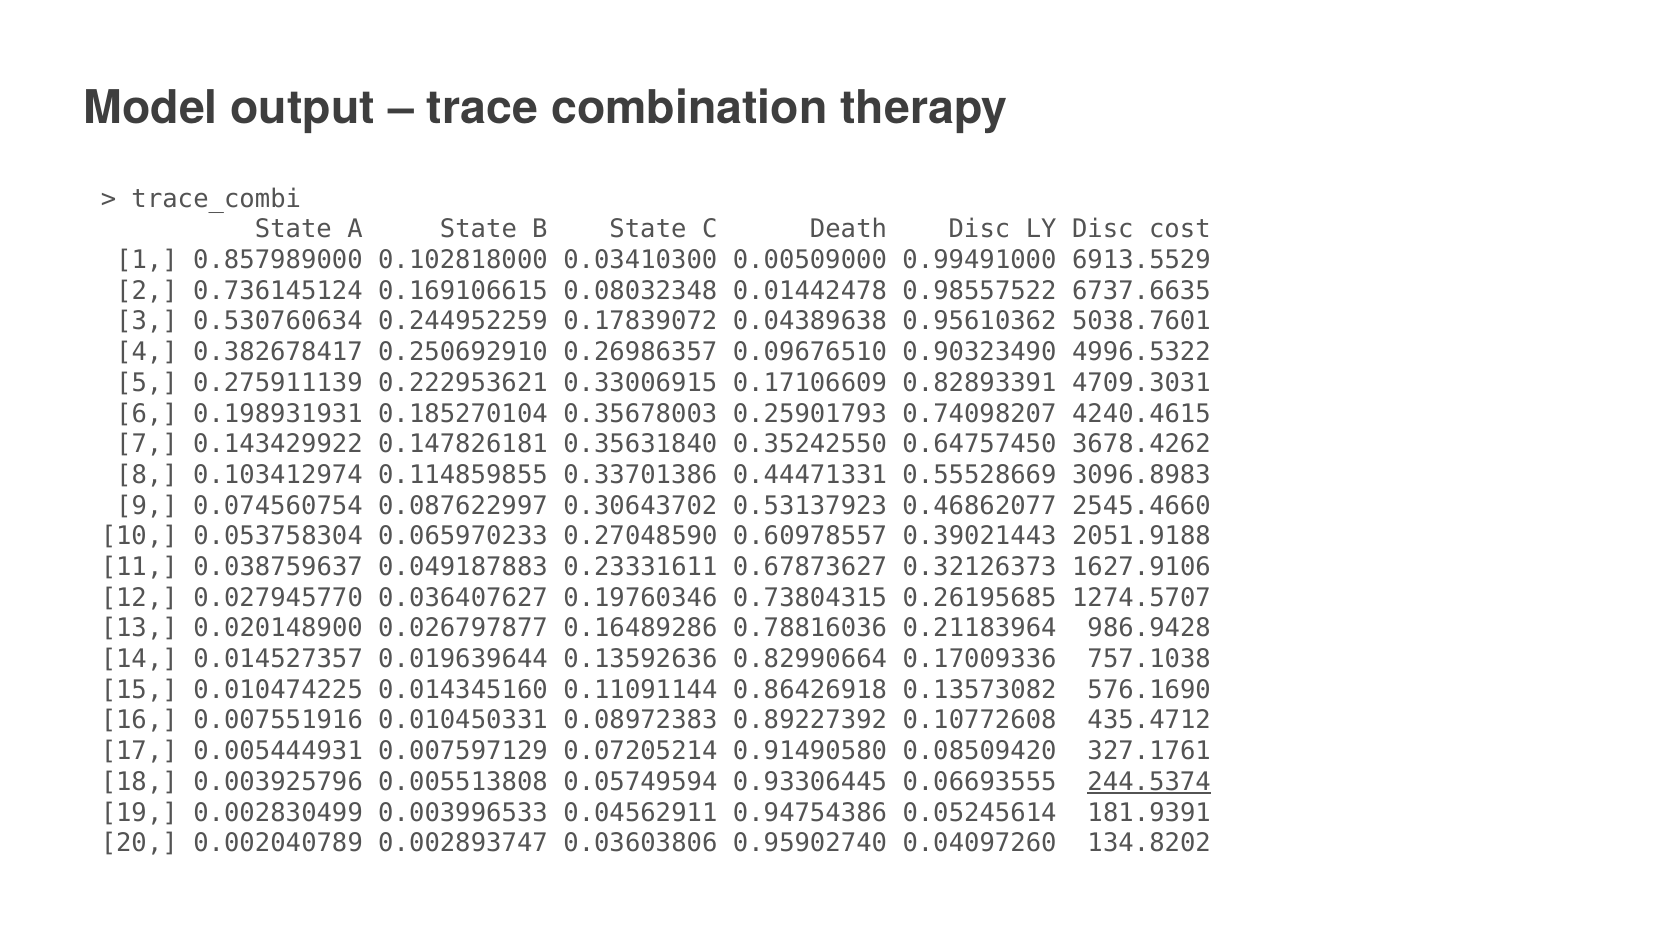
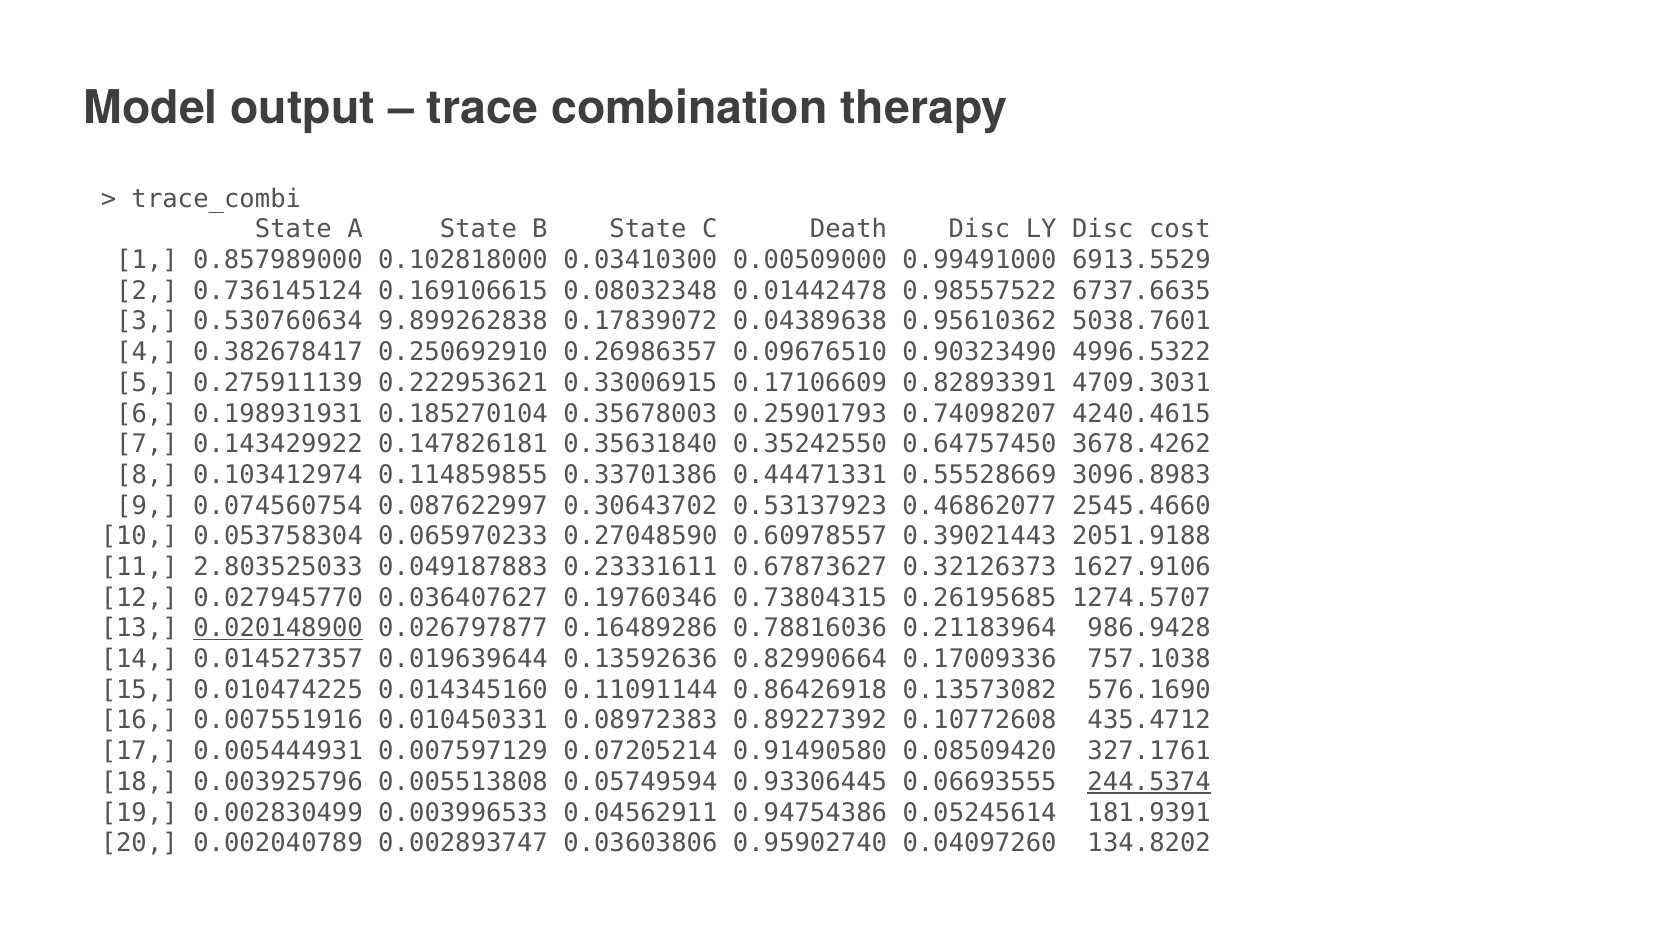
0.244952259: 0.244952259 -> 9.899262838 (463, 321)
0.038759637: 0.038759637 -> 2.803525033 (278, 567)
0.020148900 underline: none -> present (278, 628)
